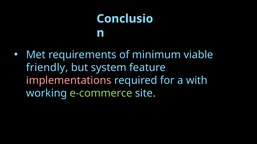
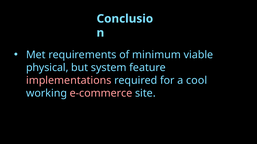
friendly: friendly -> physical (47, 68)
with: with -> cool (197, 81)
e-commerce colour: light green -> pink (101, 94)
